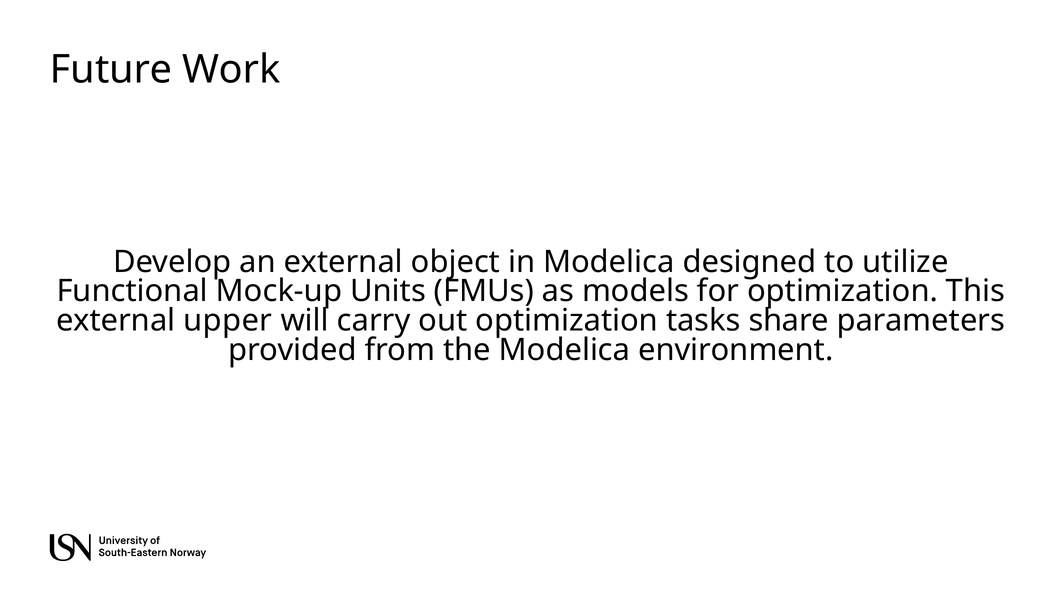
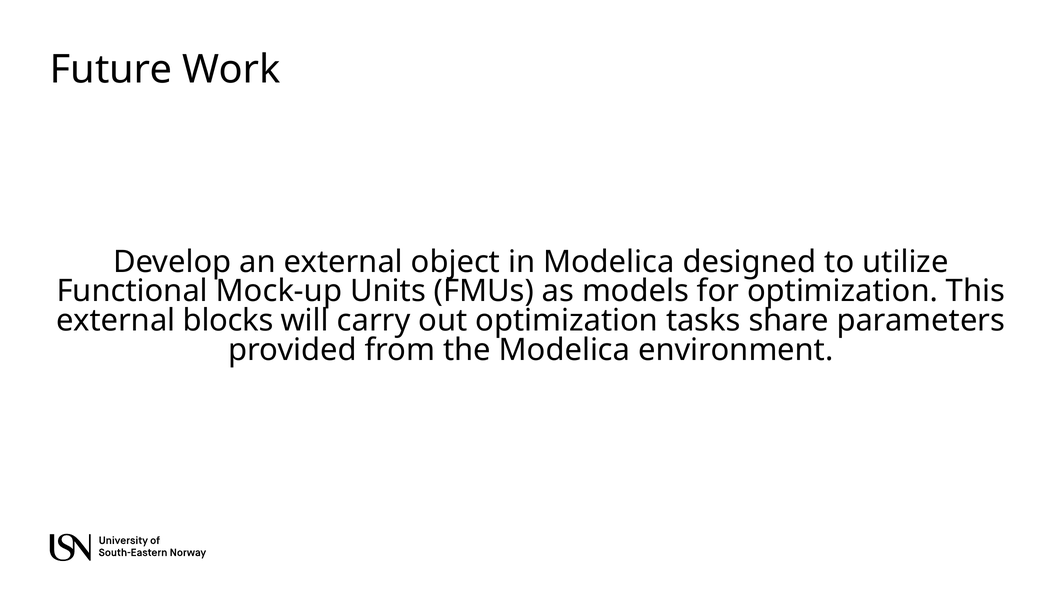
upper: upper -> blocks (228, 321)
